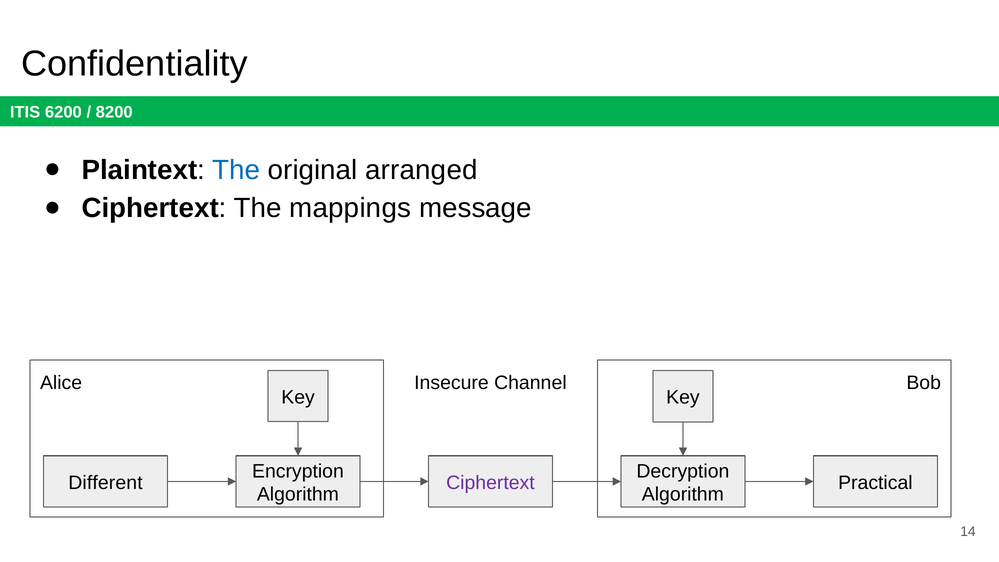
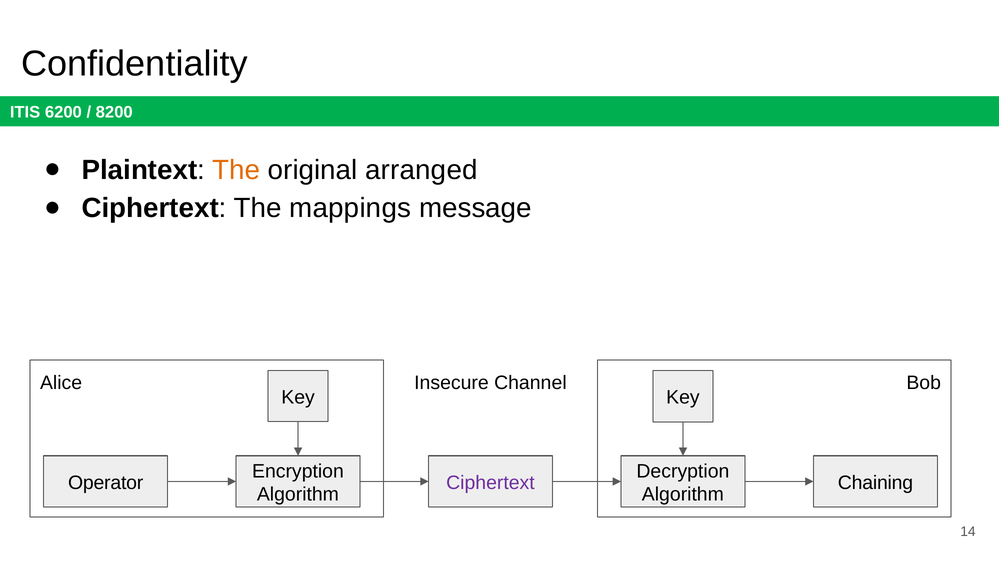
The colour: blue -> orange (236, 170)
Different: Different -> Operator (106, 483)
Practical: Practical -> Chaining (875, 483)
